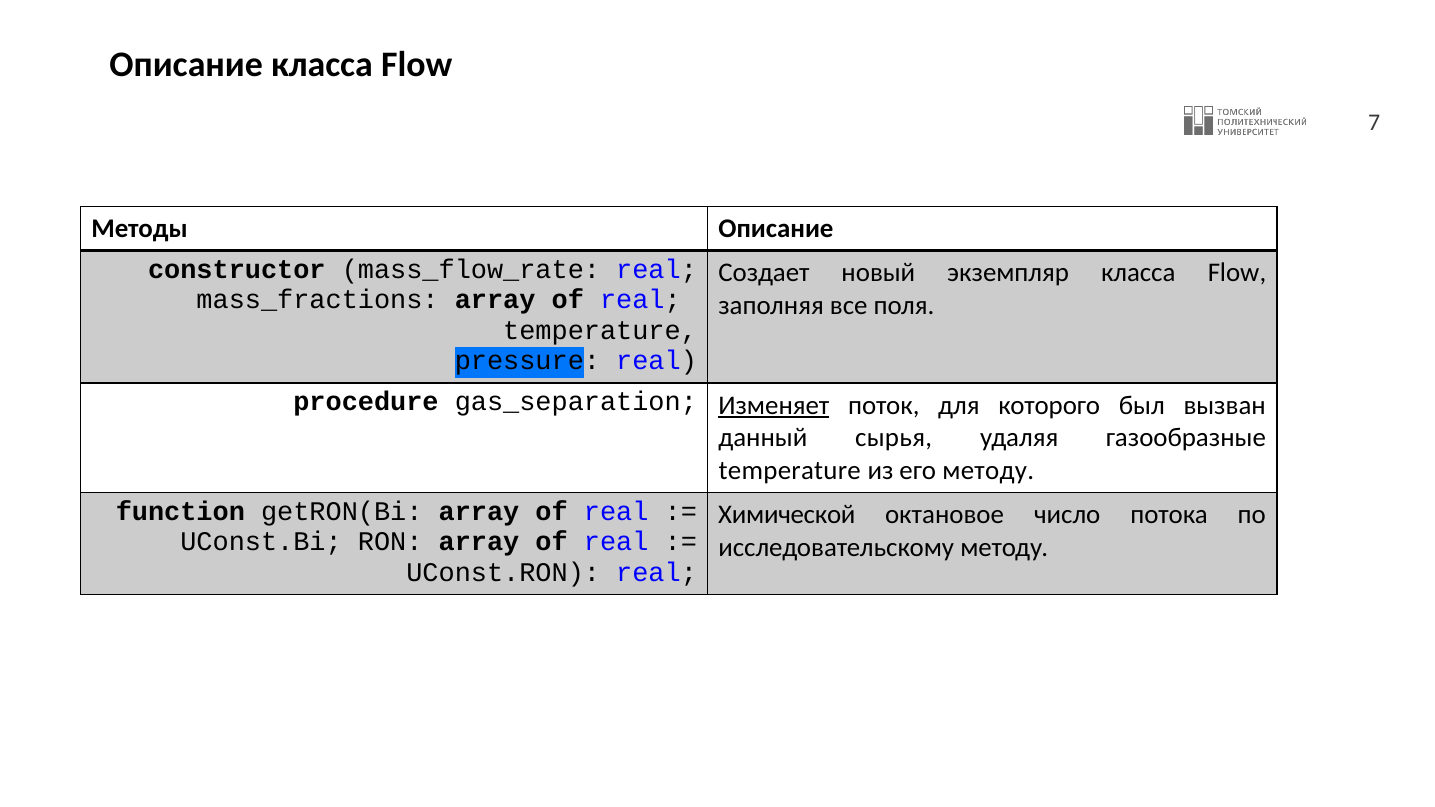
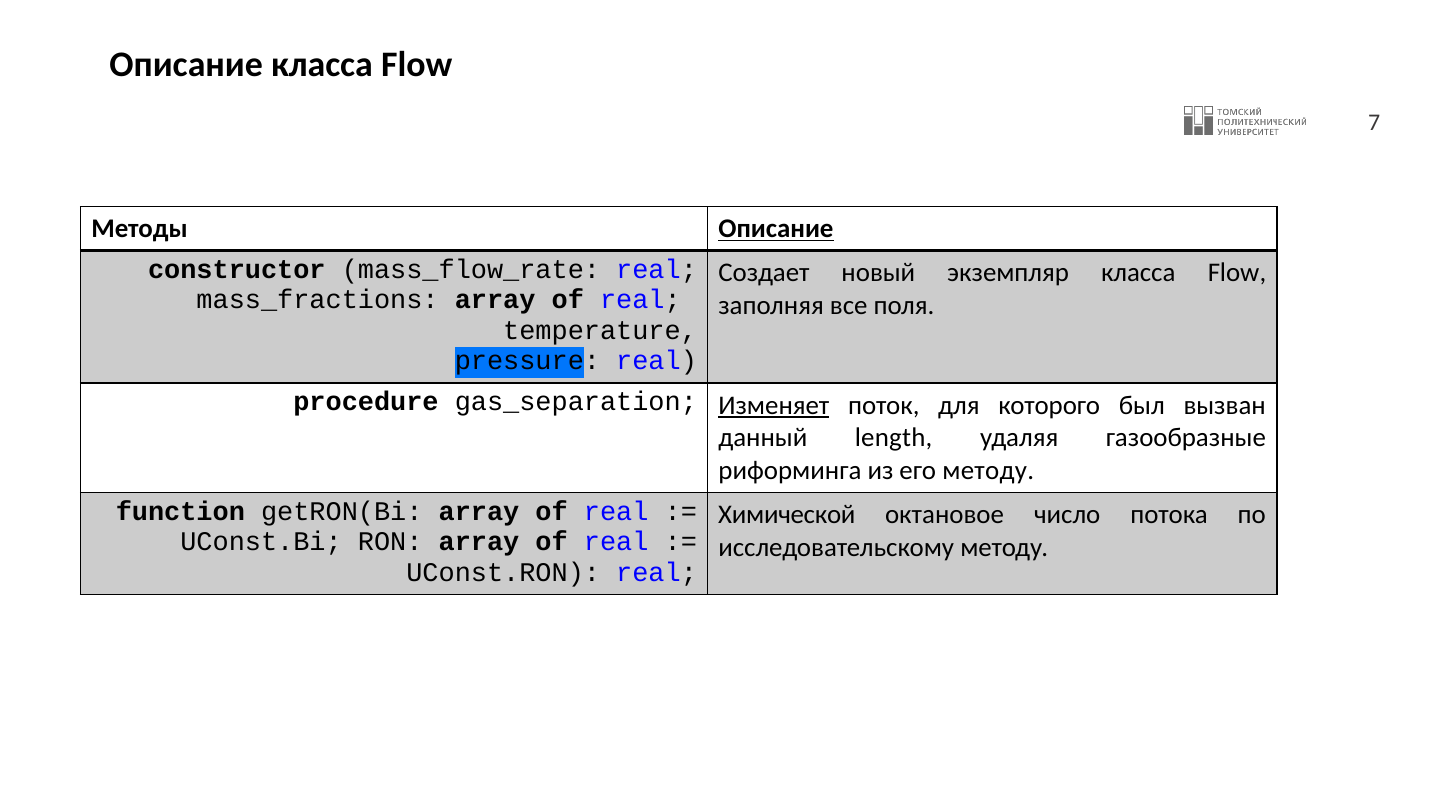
Описание underline: none -> present (776, 229)
сырья: сырья -> length (894, 438)
temperature: temperature -> риформинга (790, 471)
